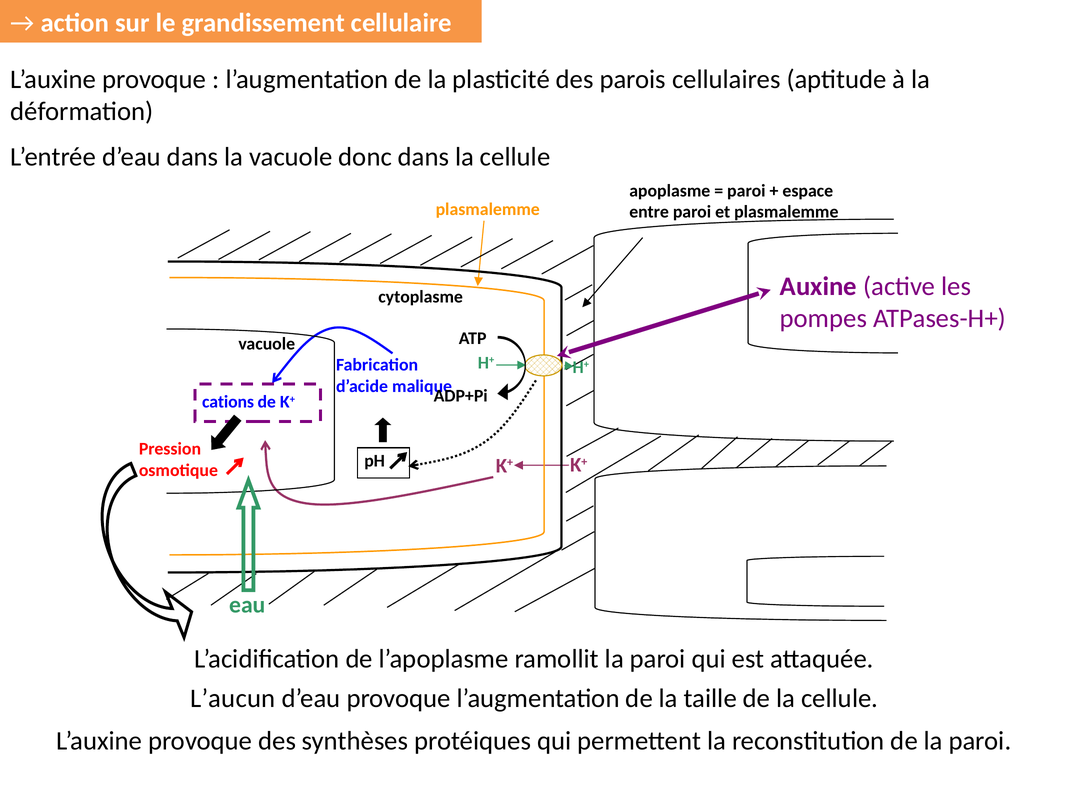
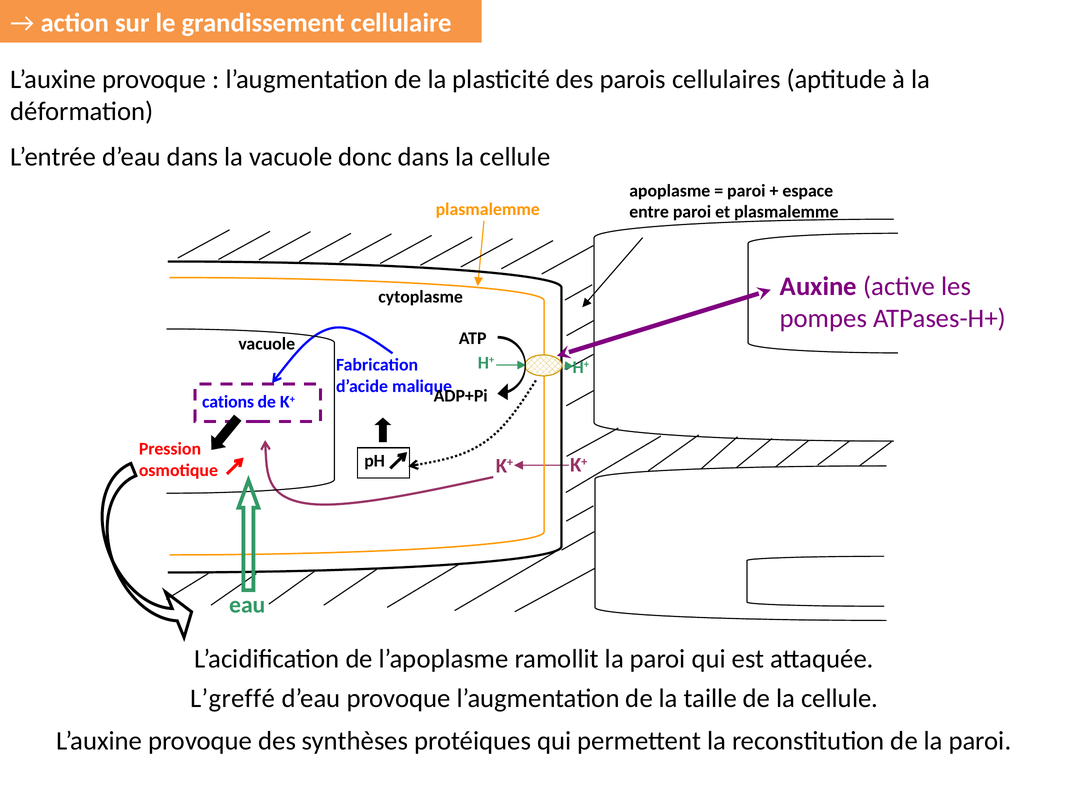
L’aucun: L’aucun -> L’greffé (233, 698)
